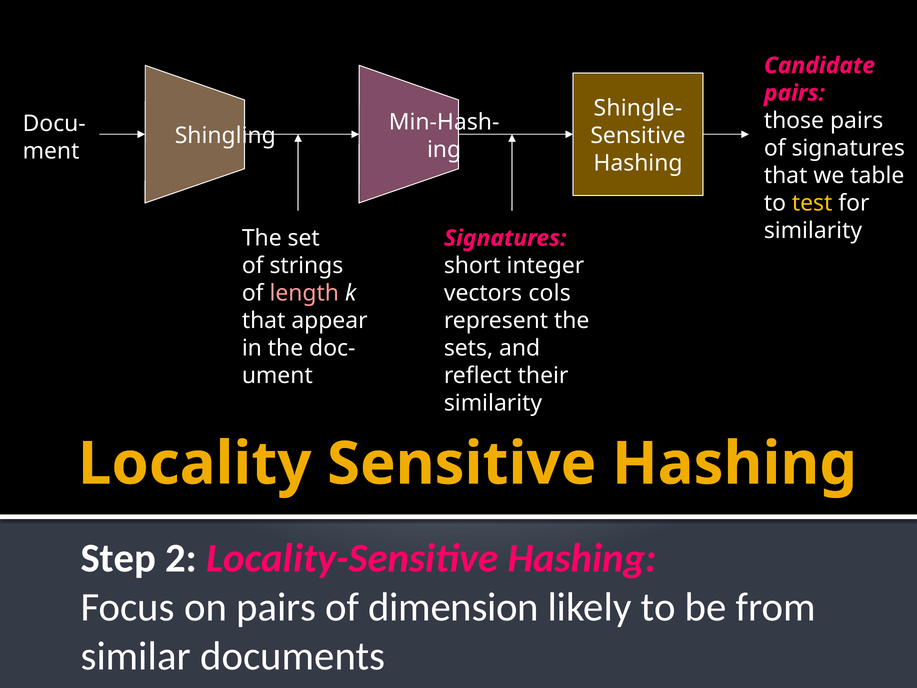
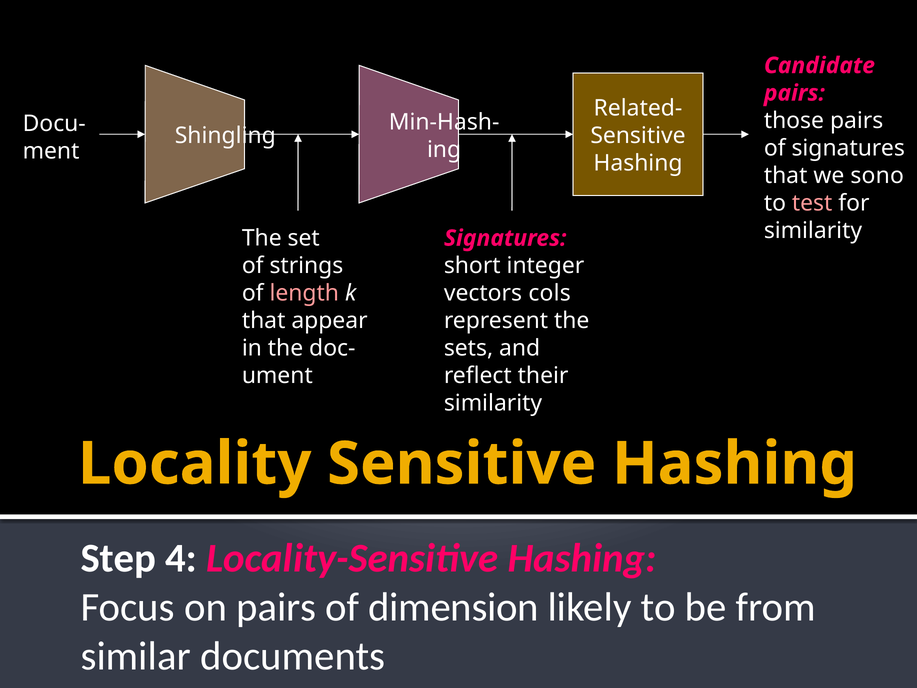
Shingle-: Shingle- -> Related- (638, 108)
table: table -> sono (877, 176)
test colour: yellow -> pink (812, 203)
2: 2 -> 4 (181, 558)
